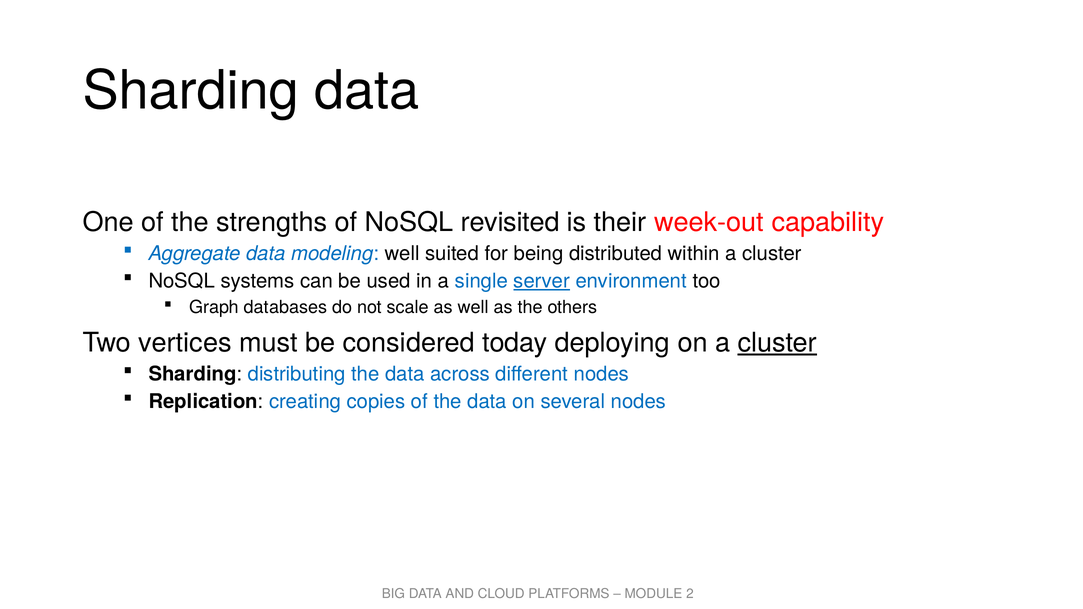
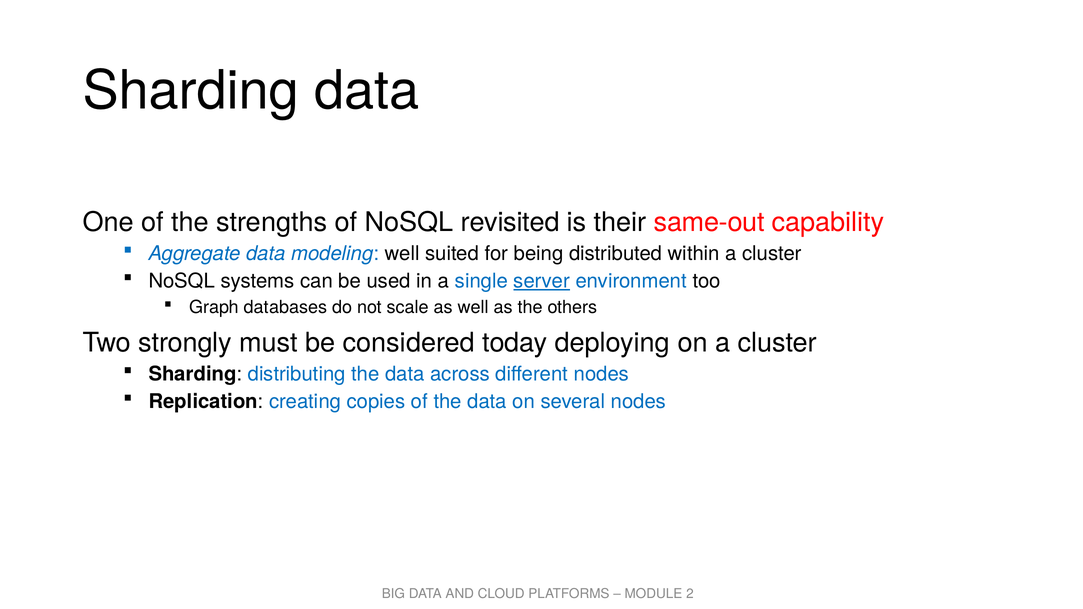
week-out: week-out -> same-out (709, 222)
vertices: vertices -> strongly (185, 343)
cluster underline: present -> none (777, 343)
